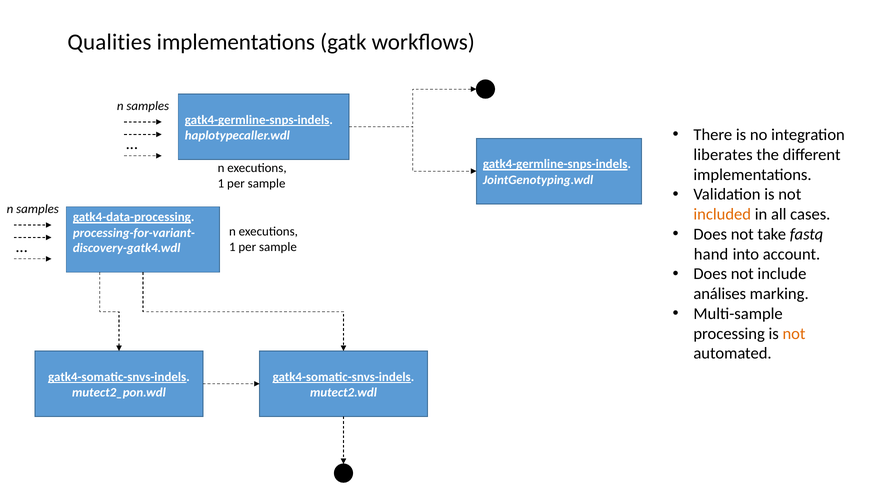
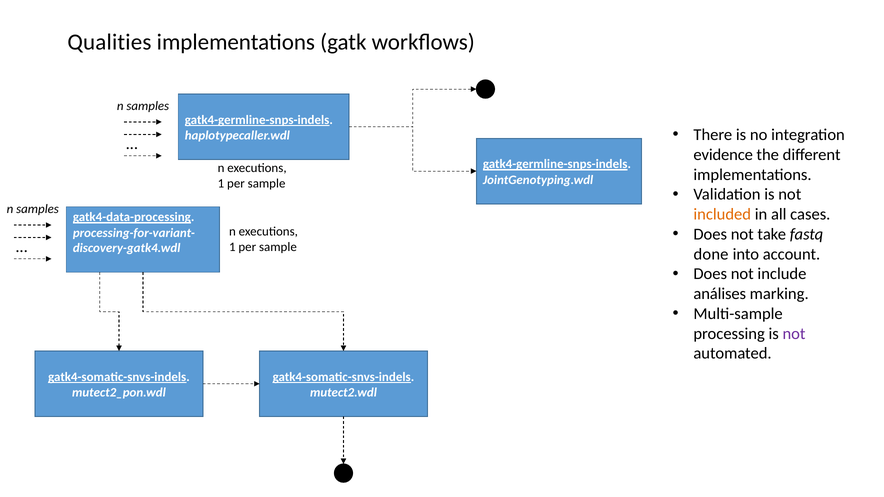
liberates: liberates -> evidence (723, 155)
hand: hand -> done (711, 254)
not colour: orange -> purple (794, 334)
